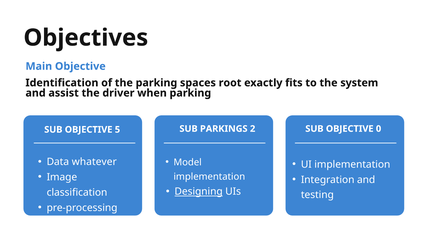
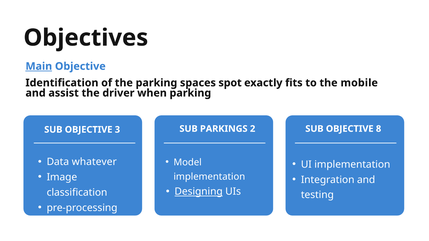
Main underline: none -> present (39, 66)
root: root -> spot (230, 83)
system: system -> mobile (359, 83)
5: 5 -> 3 (117, 130)
0: 0 -> 8 (379, 129)
